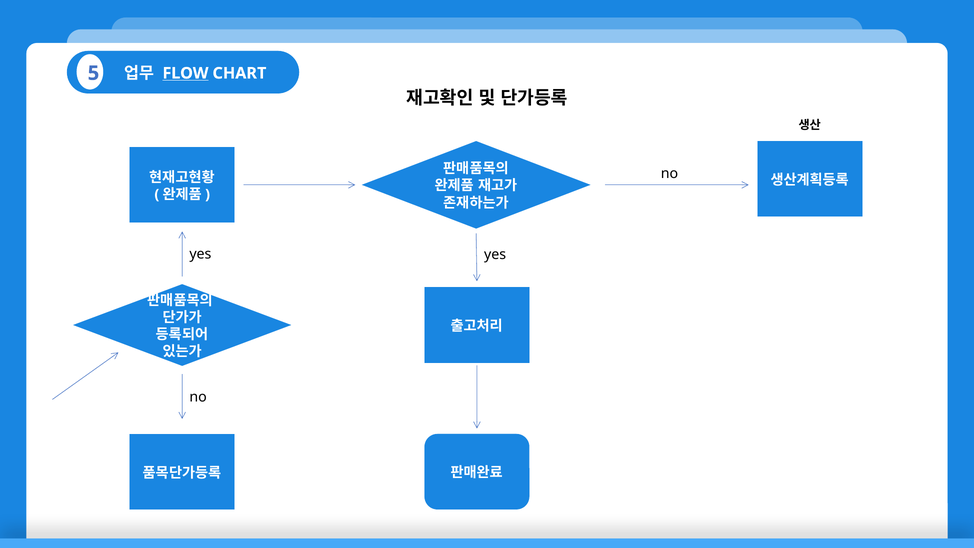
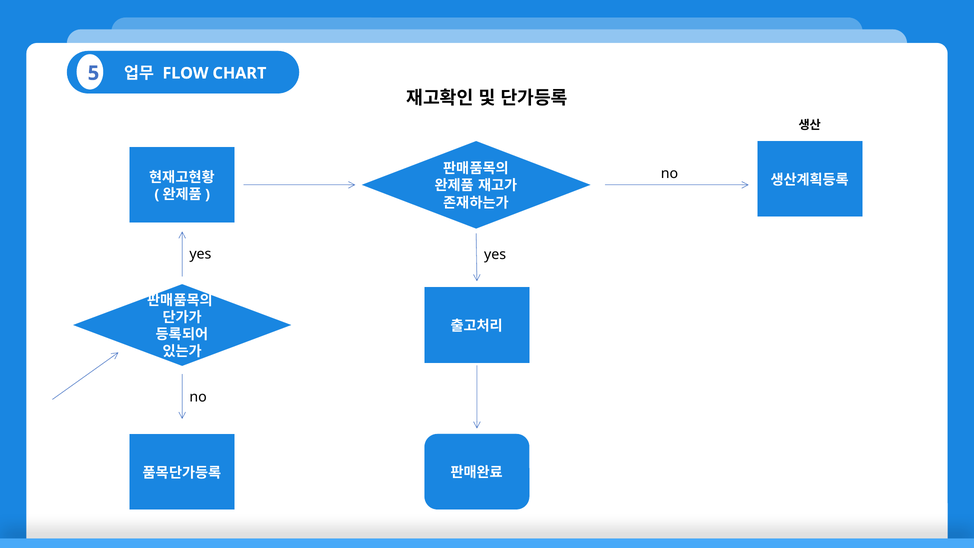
FLOW underline: present -> none (185, 73)
